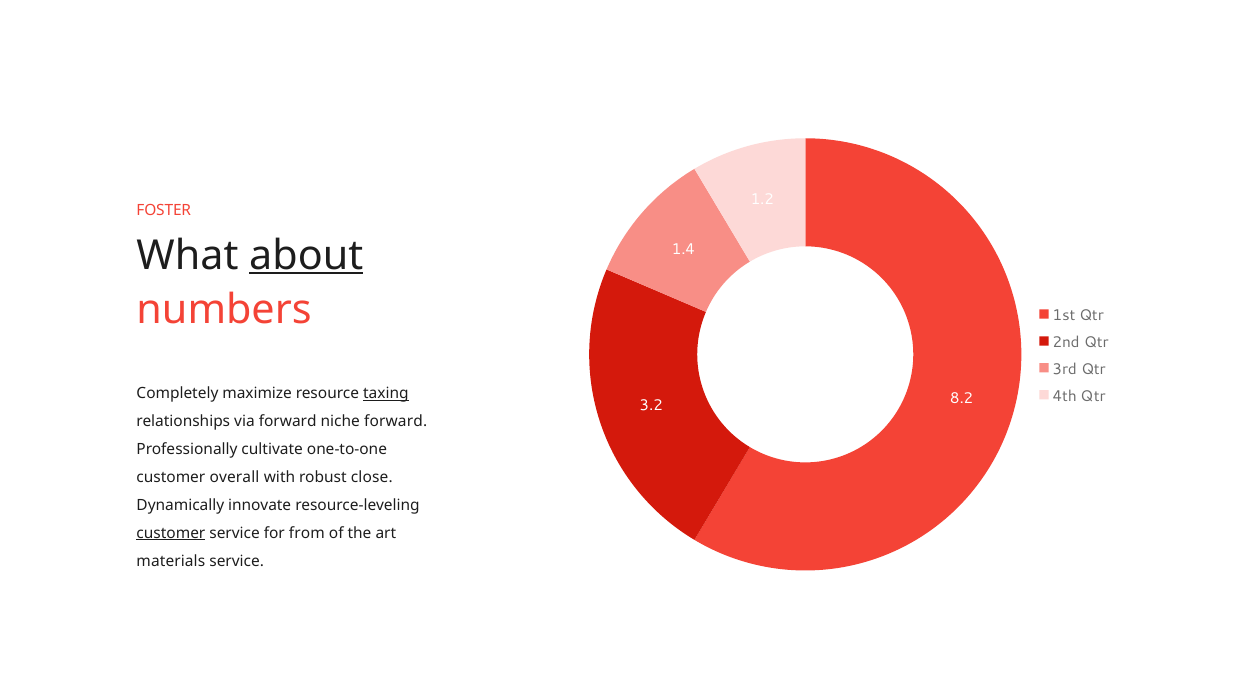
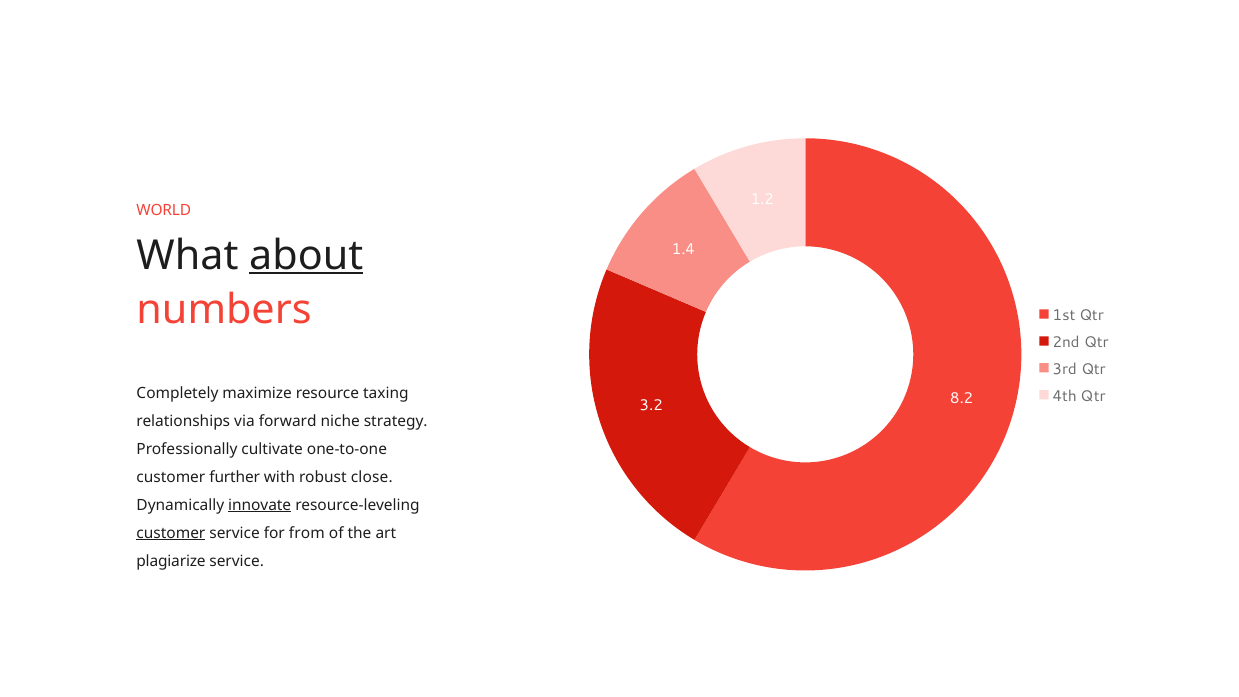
FOSTER: FOSTER -> WORLD (164, 211)
taxing underline: present -> none (386, 394)
niche forward: forward -> strategy (396, 421)
overall: overall -> further (235, 477)
innovate underline: none -> present (260, 505)
materials: materials -> plagiarize (171, 561)
